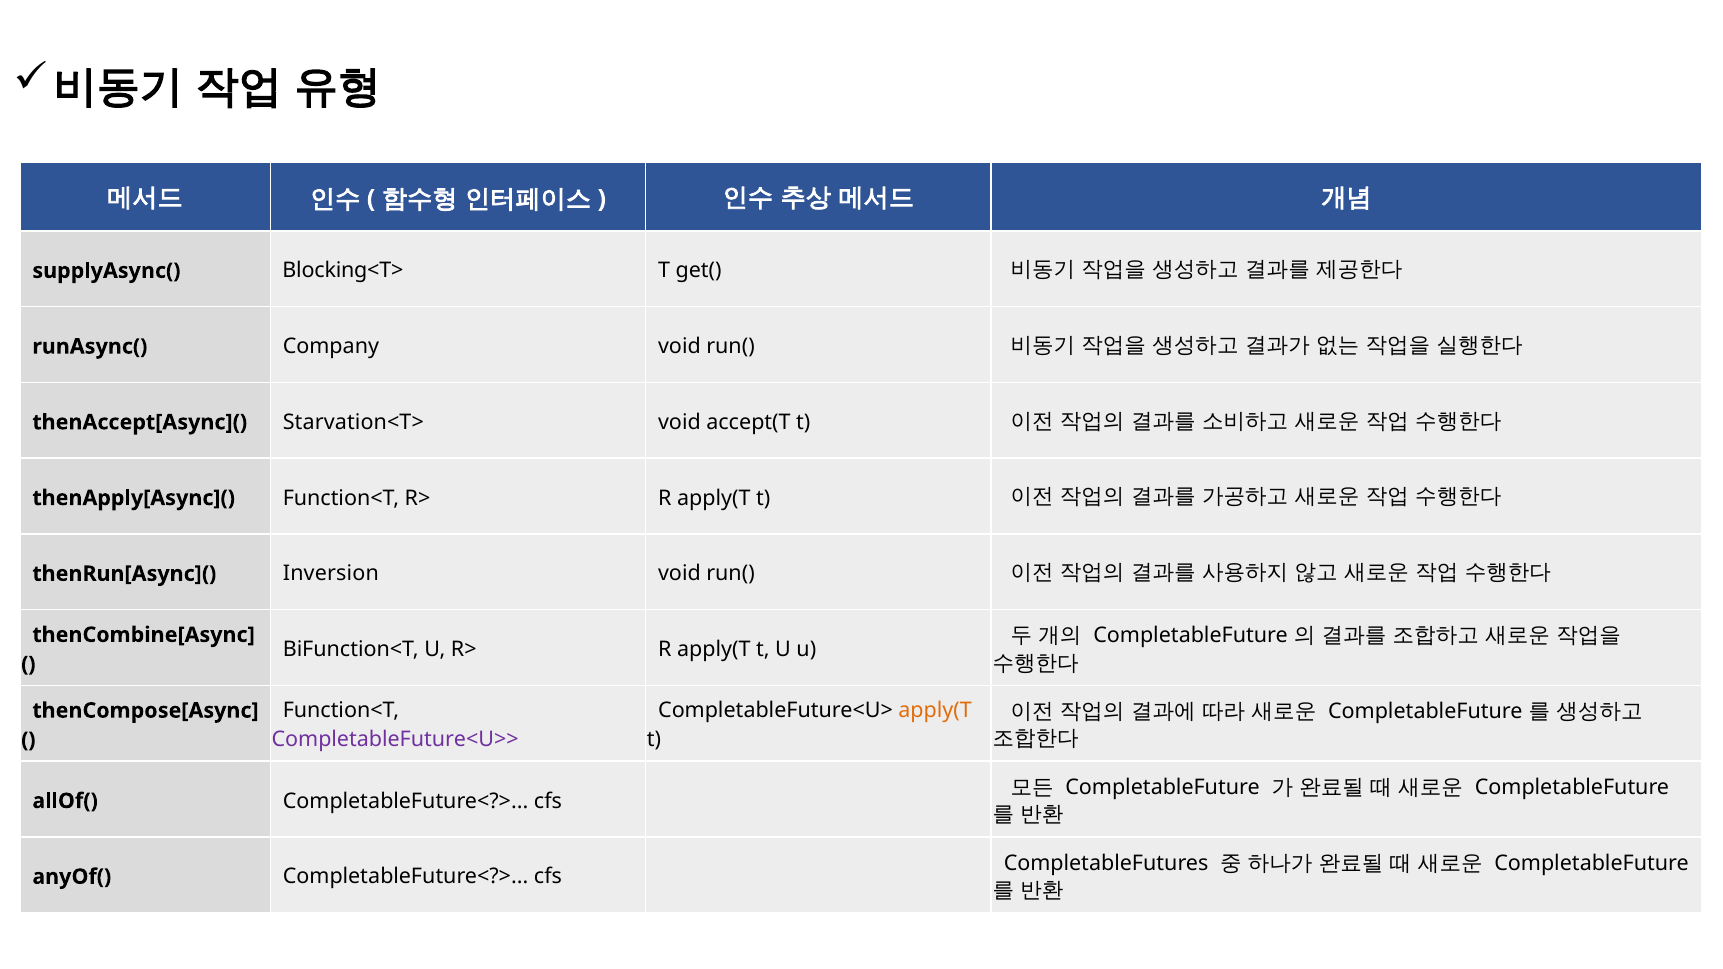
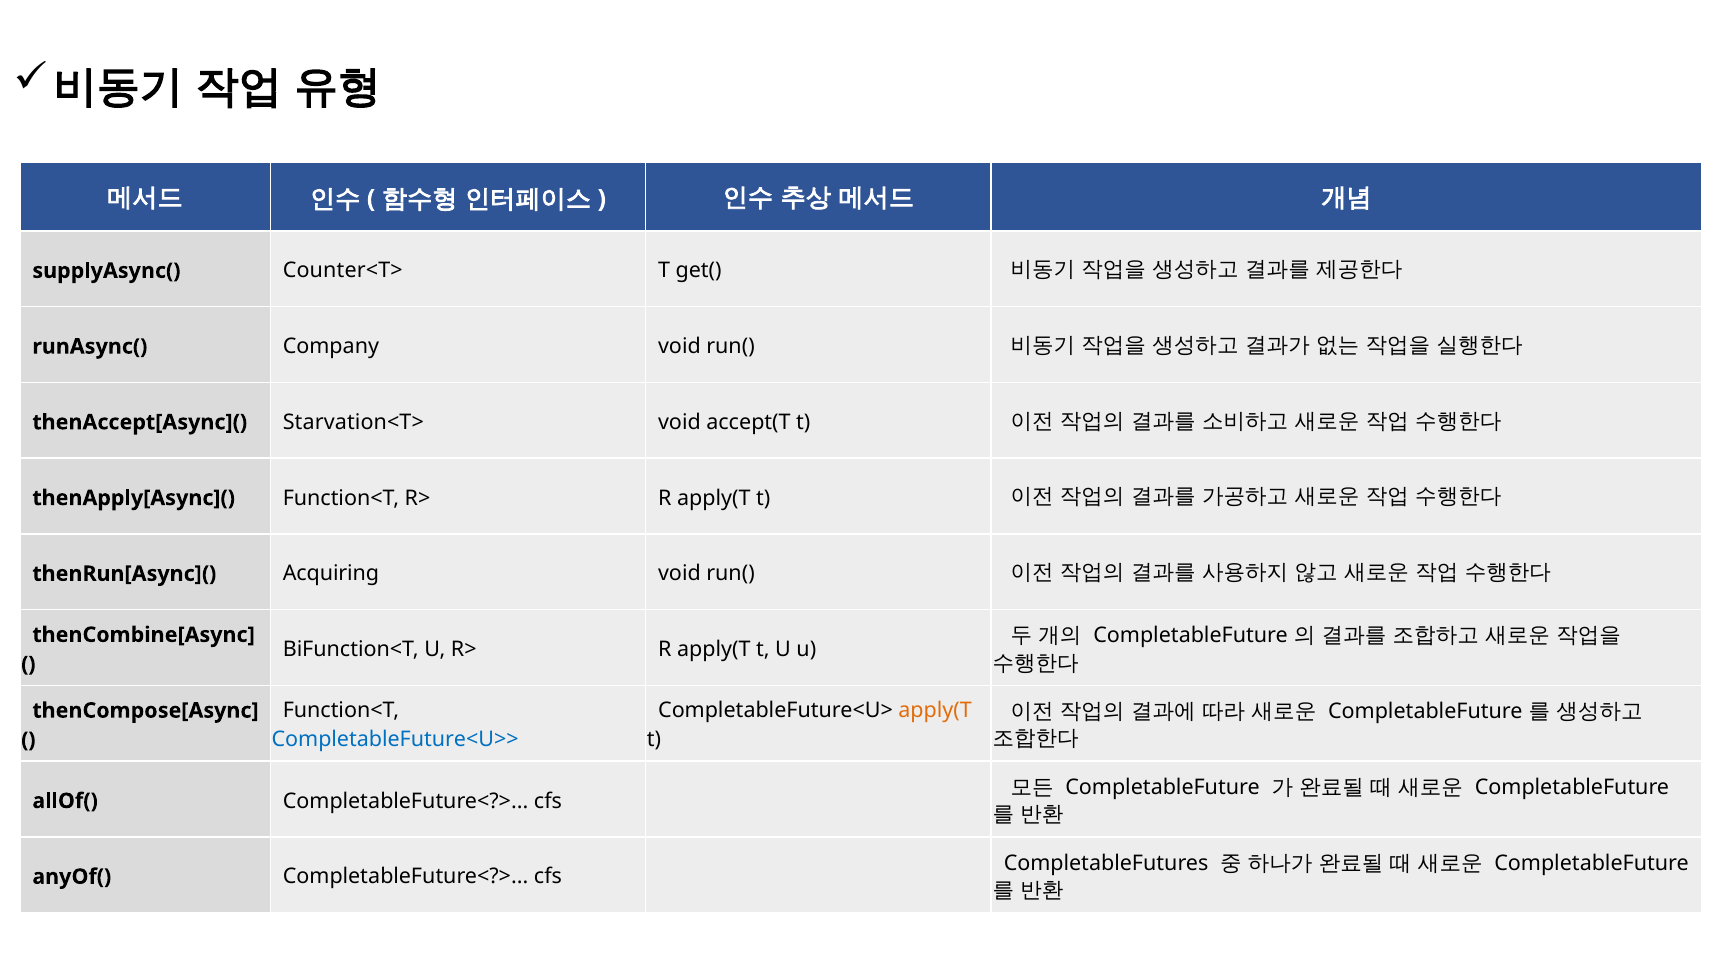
Blocking<T>: Blocking<T> -> Counter<T> (343, 271)
Inversion: Inversion -> Acquiring (331, 574)
CompletableFuture<U>> colour: purple -> blue (395, 740)
